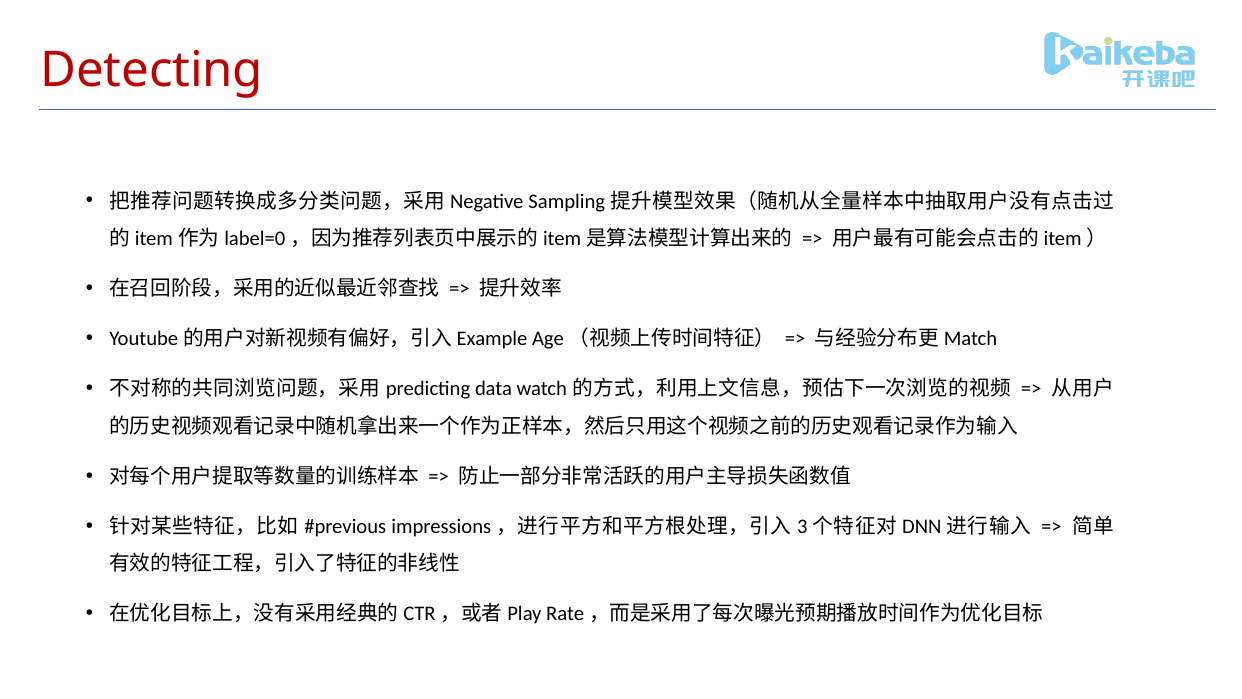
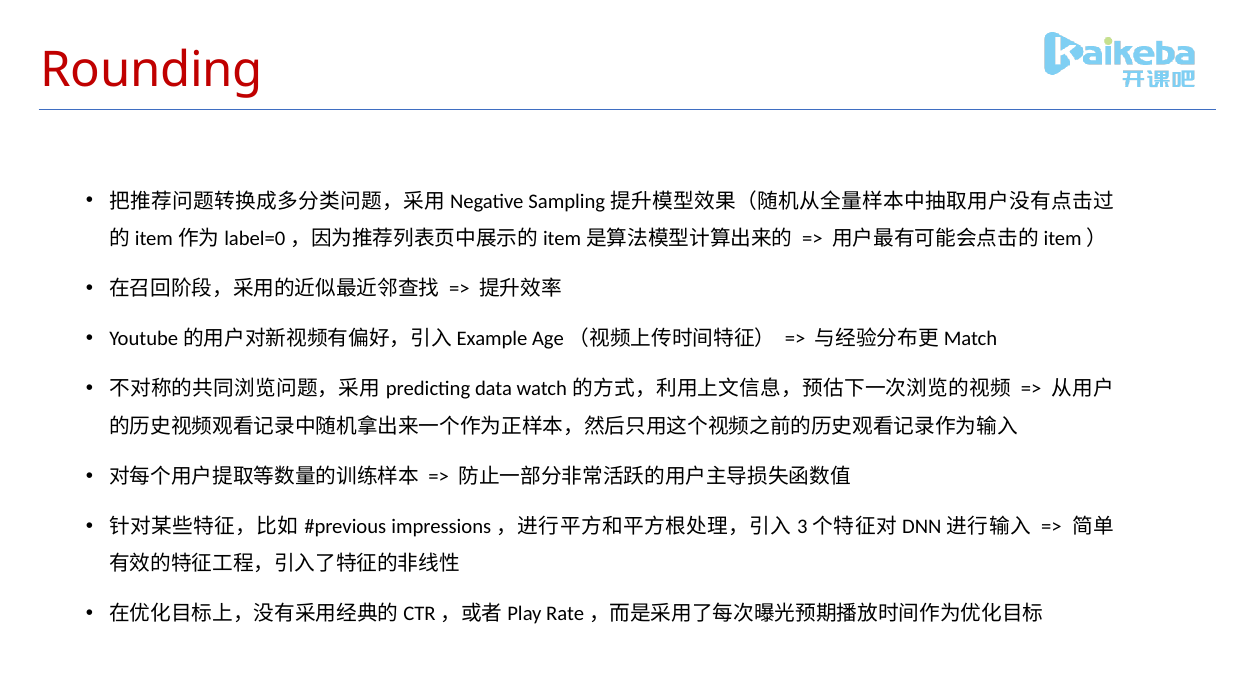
Detecting: Detecting -> Rounding (152, 70)
